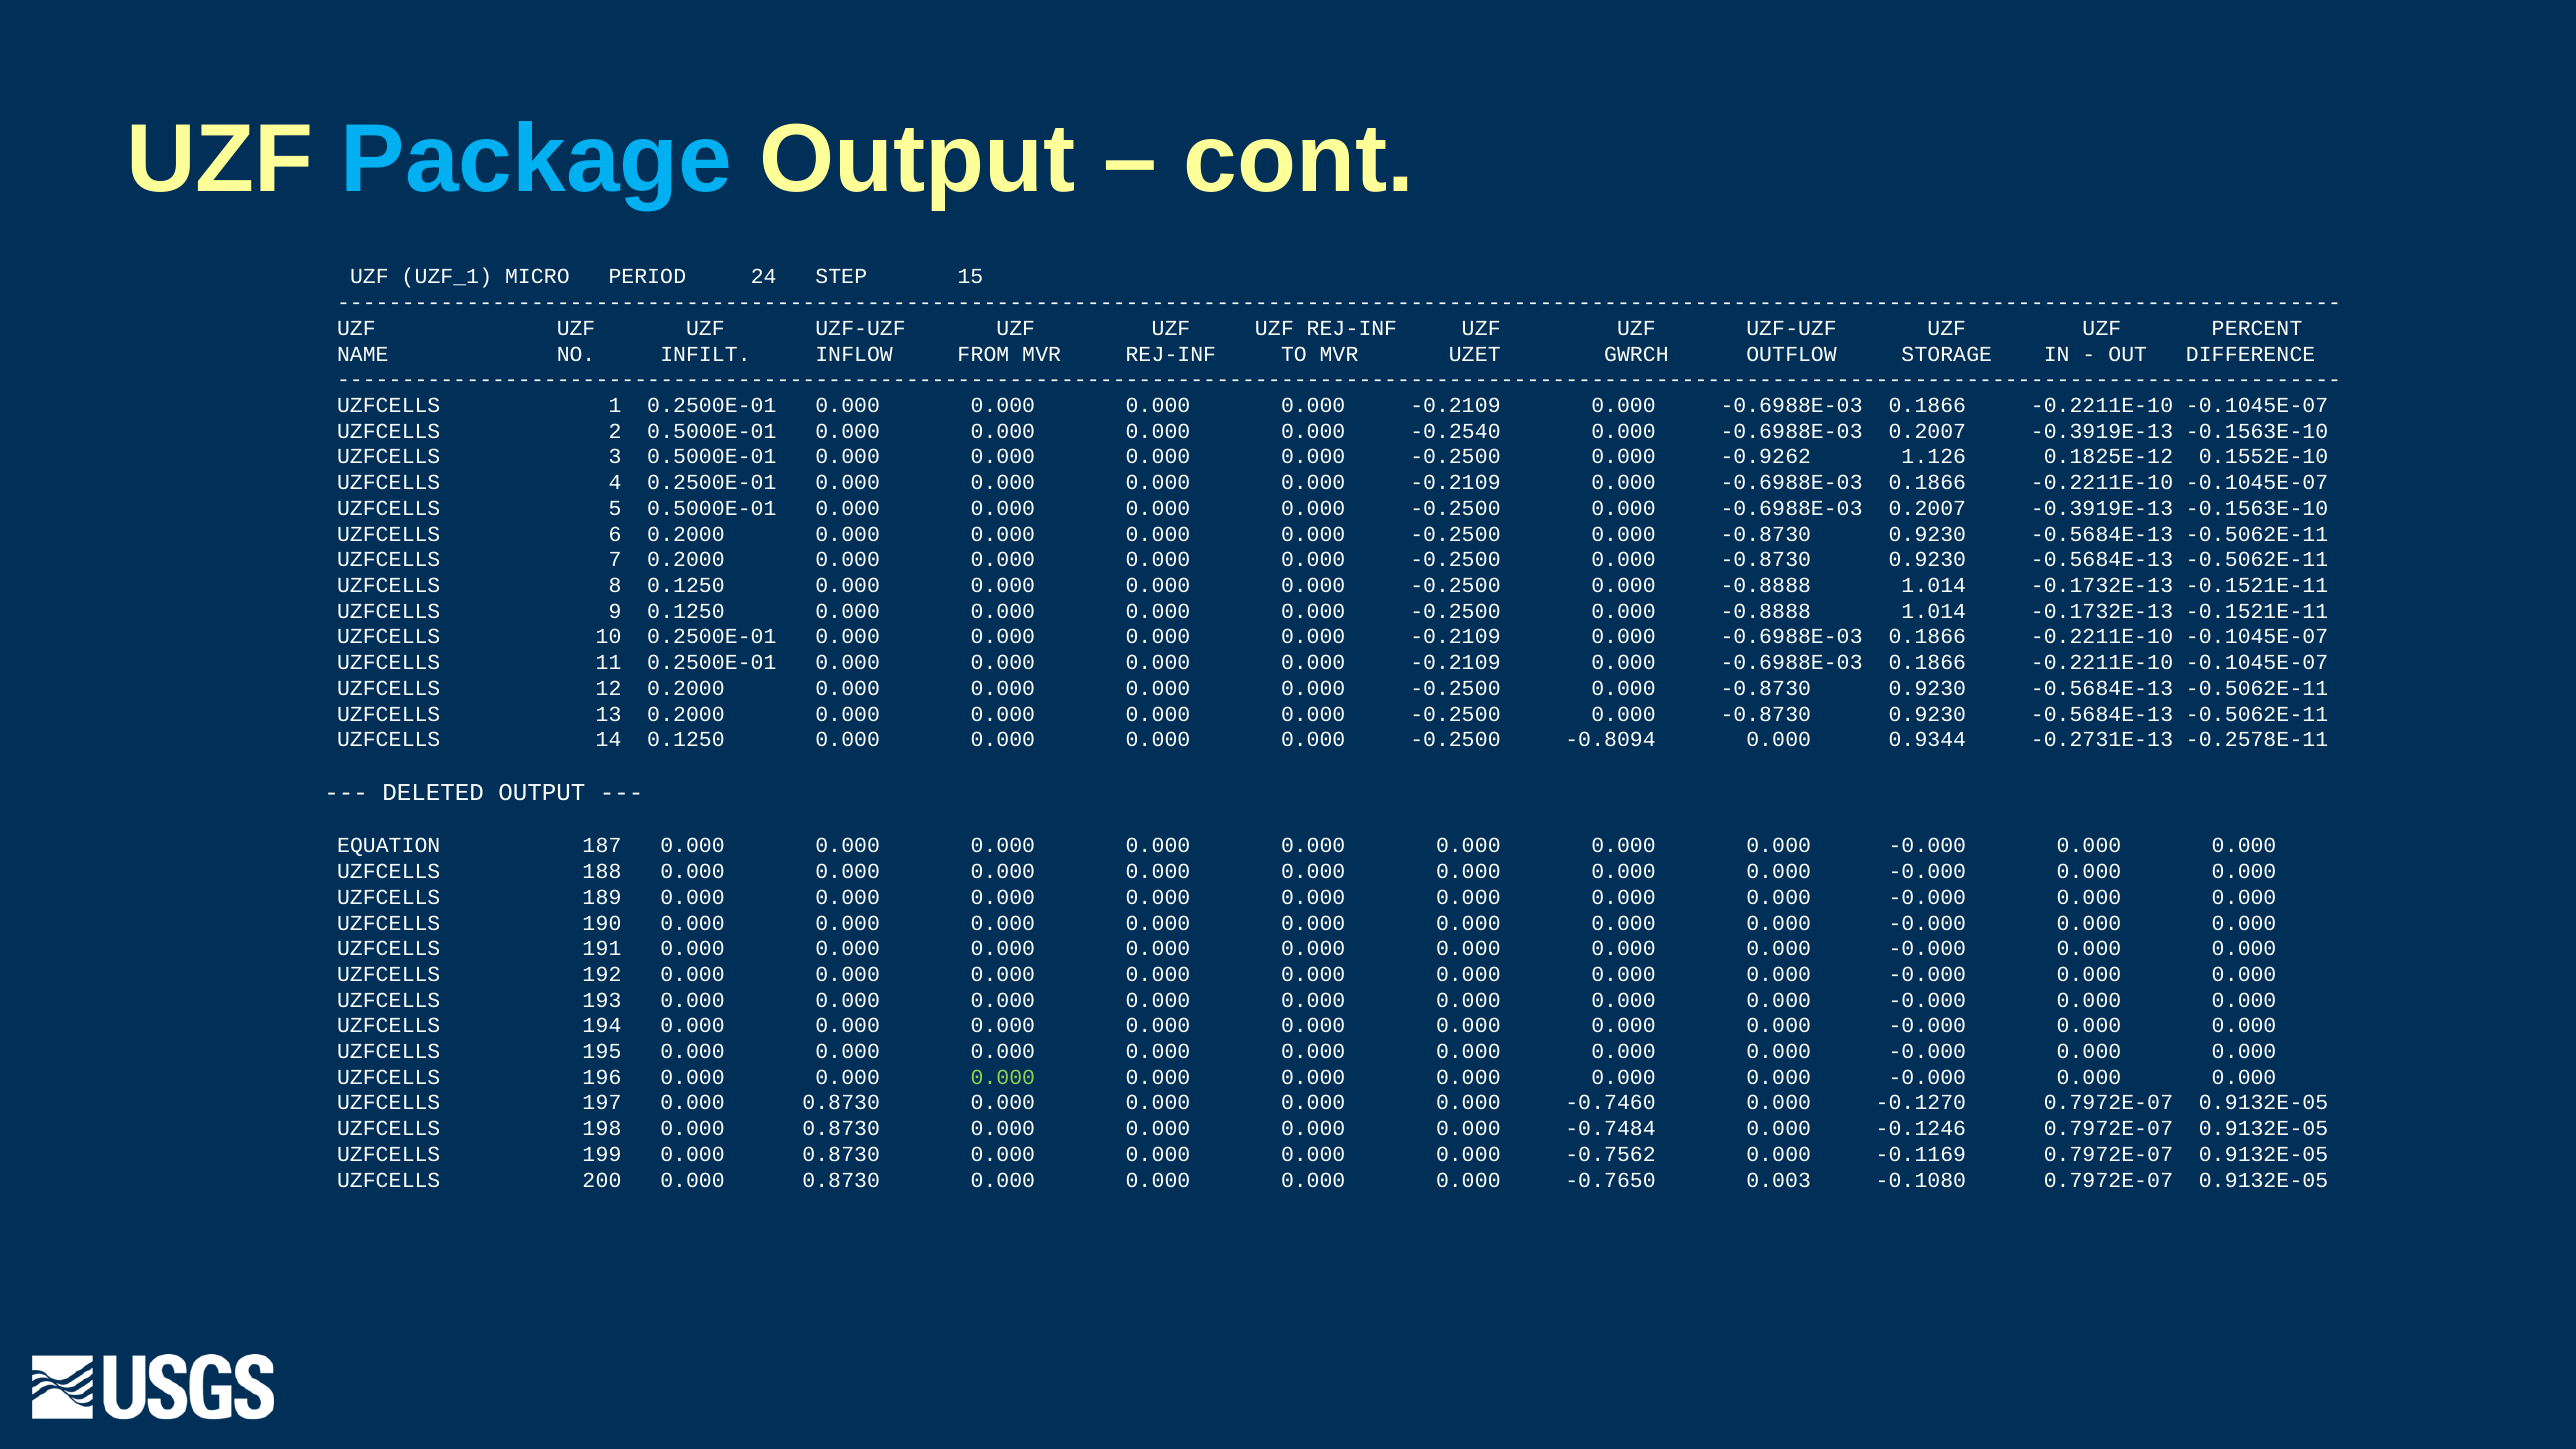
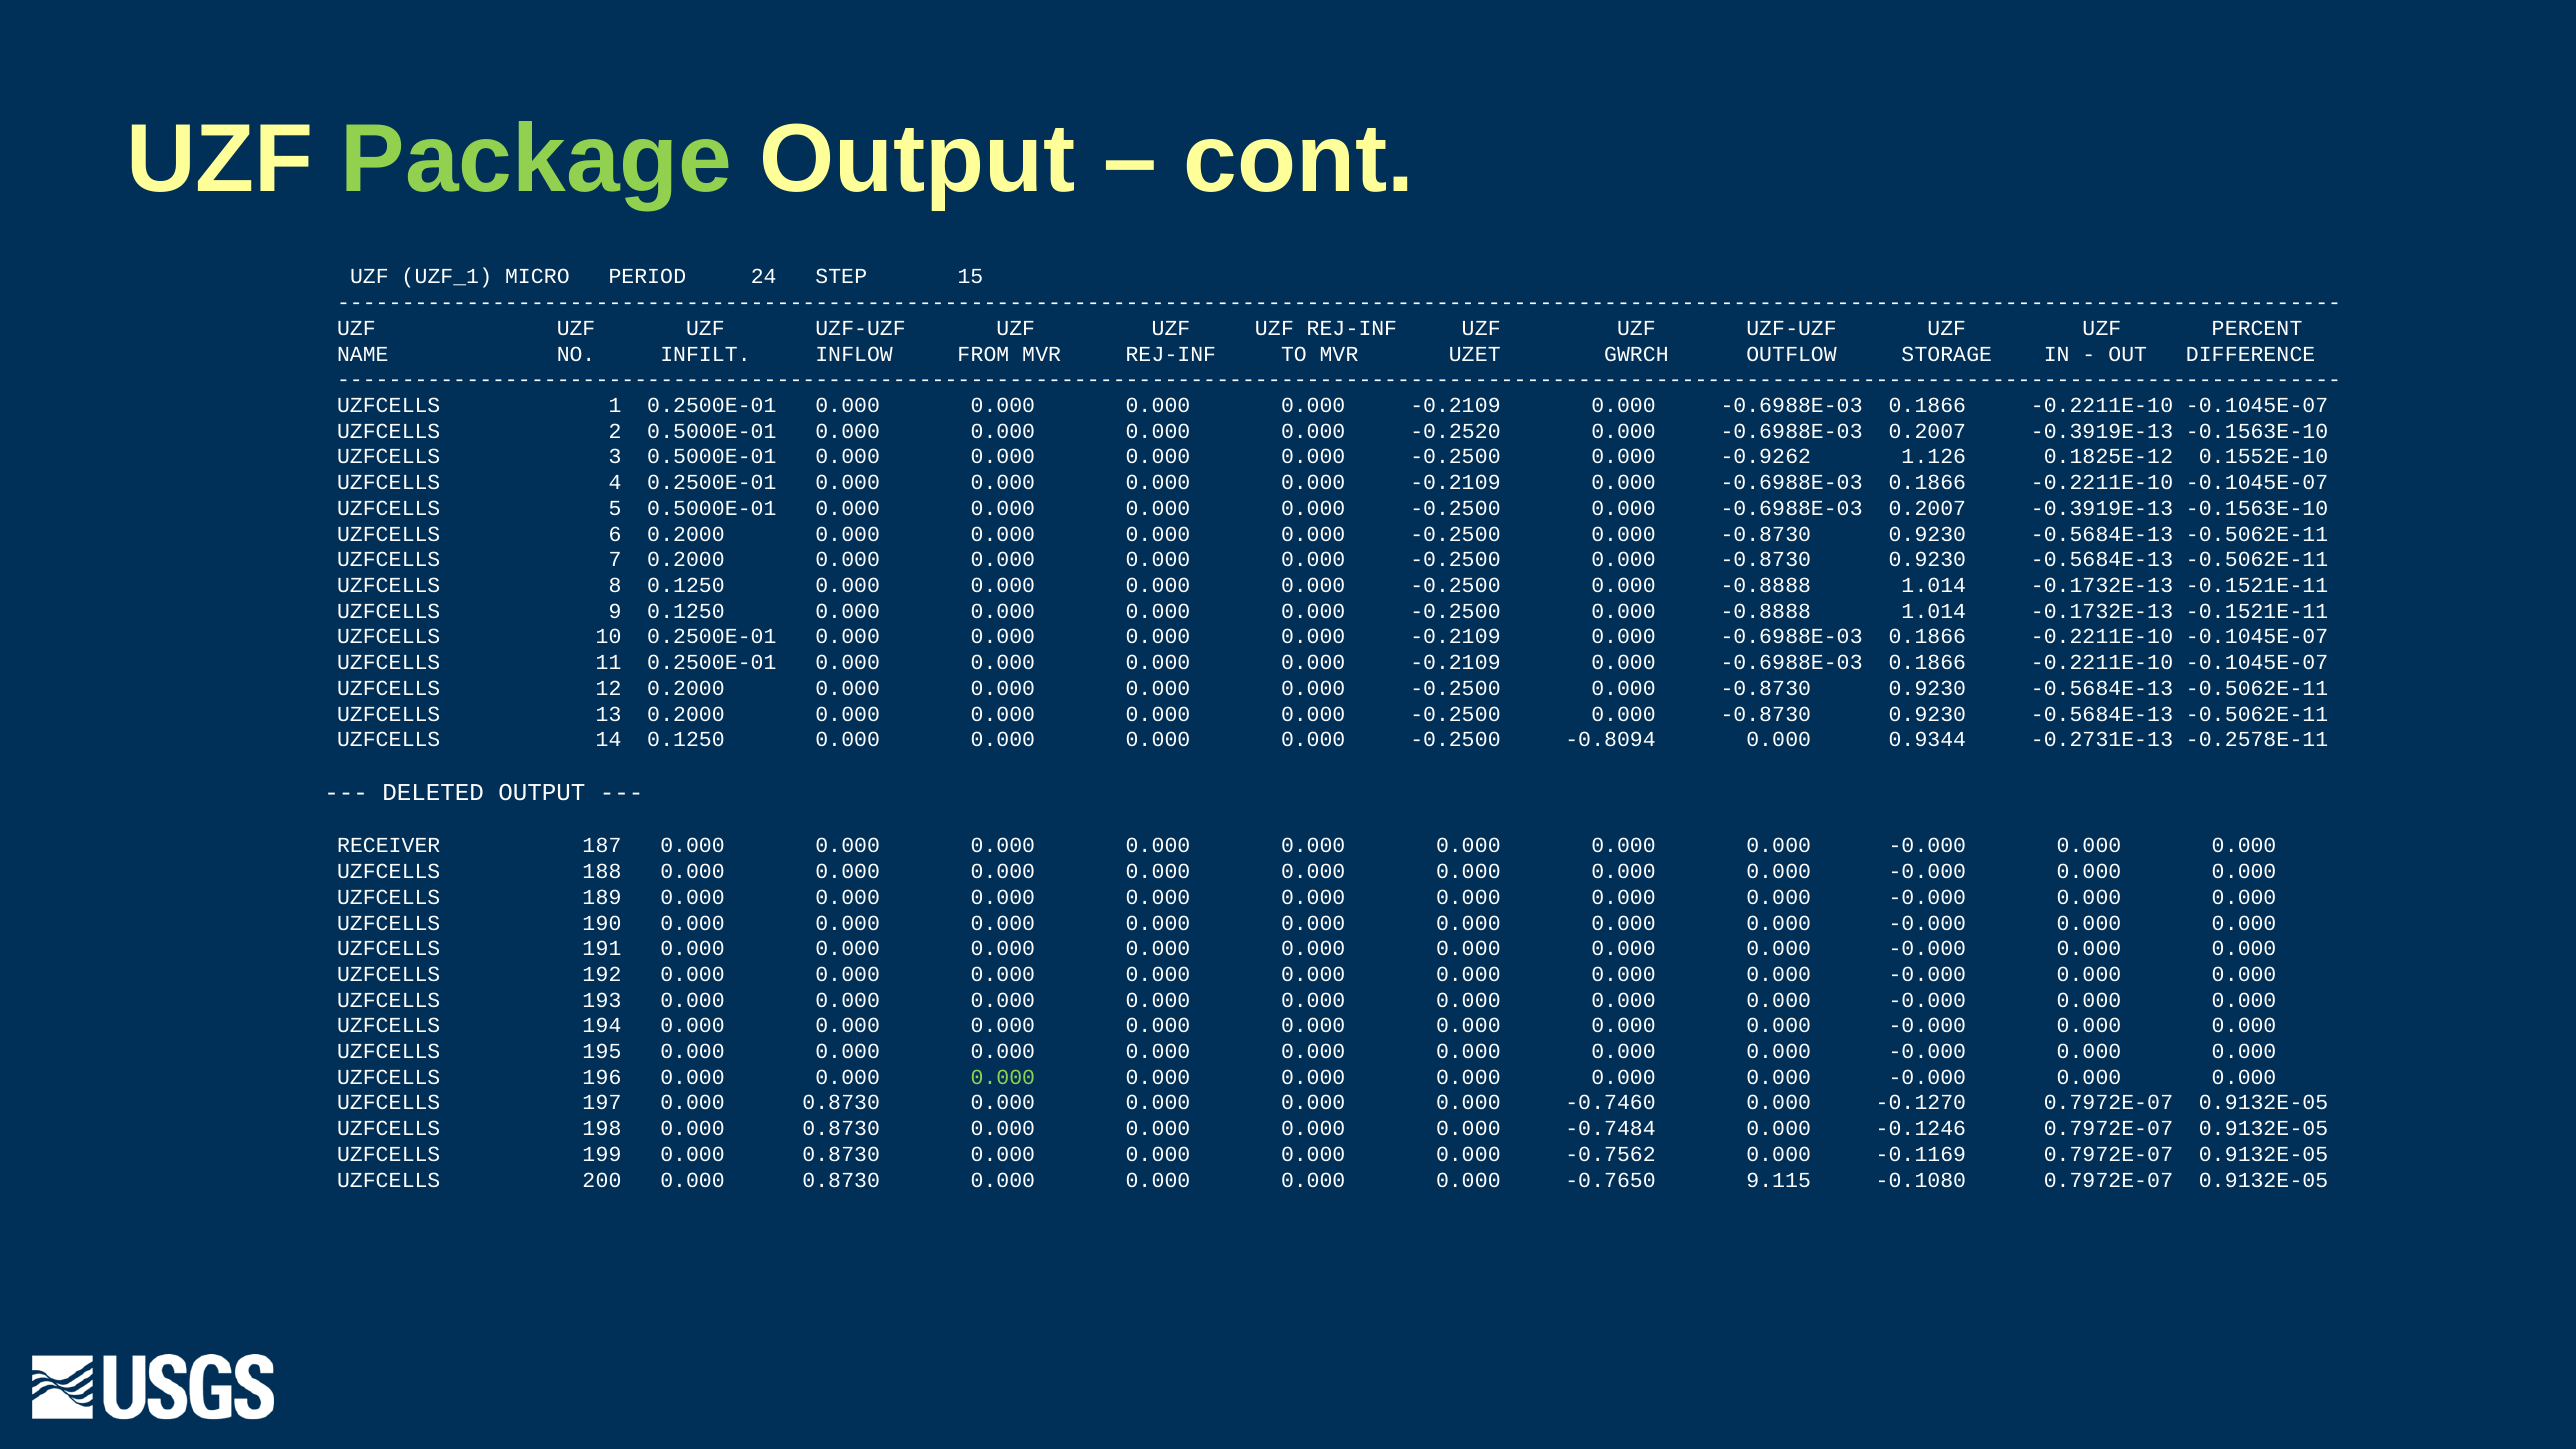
Package colour: light blue -> light green (537, 160)
-0.2540: -0.2540 -> -0.2520 (1455, 431)
EQUATION: EQUATION -> RECEIVER (389, 846)
0.003: 0.003 -> 9.115 (1779, 1180)
